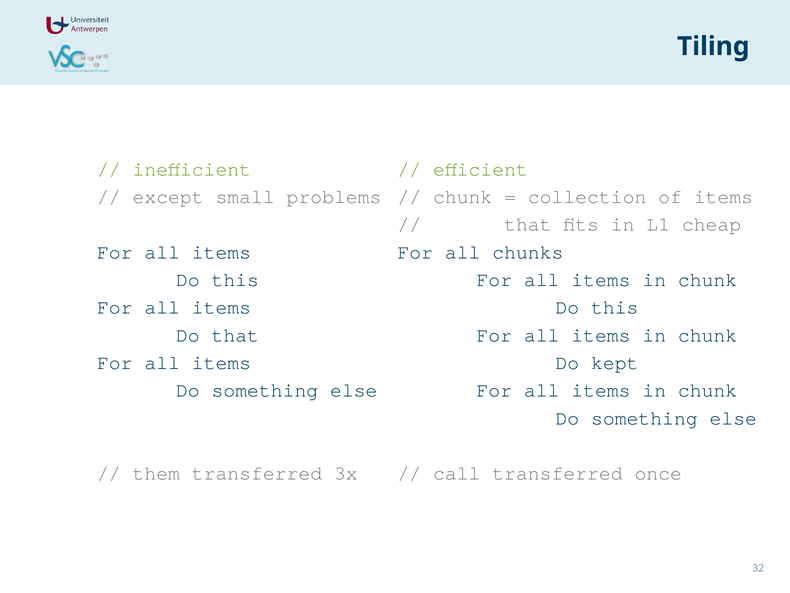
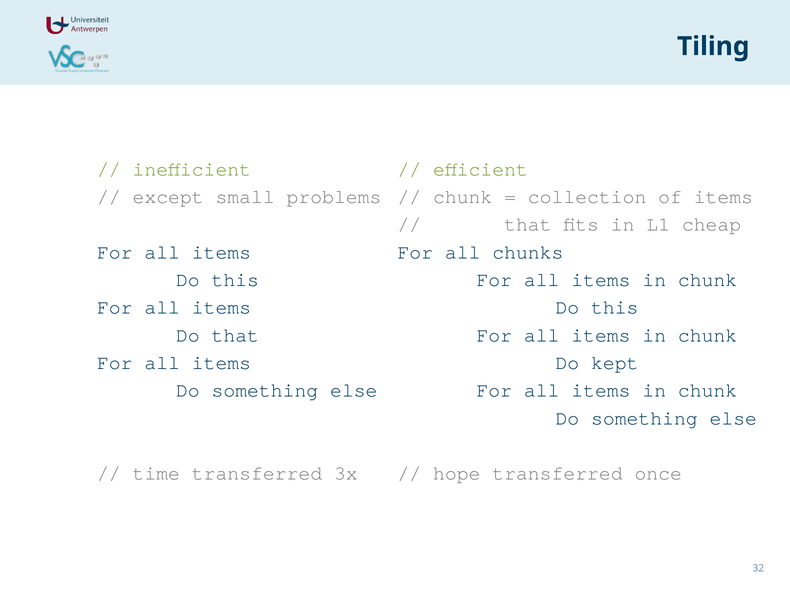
them: them -> time (156, 473)
call: call -> hope (457, 473)
